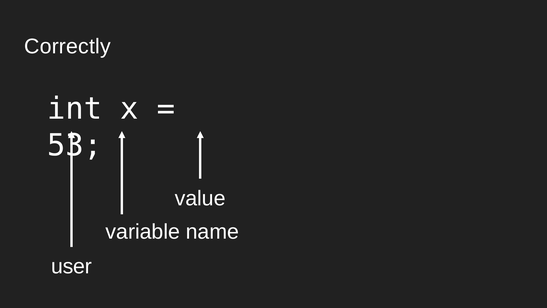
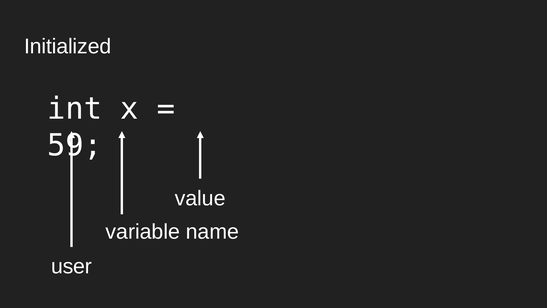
Correctly: Correctly -> Initialized (68, 46)
53: 53 -> 59 (75, 145)
